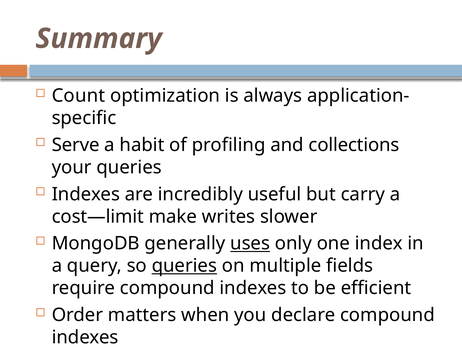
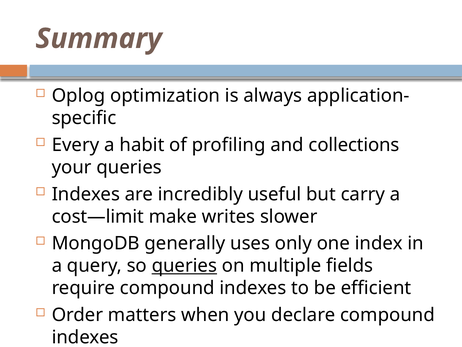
Count: Count -> Oplog (78, 96)
Serve: Serve -> Every (76, 145)
uses underline: present -> none (250, 243)
